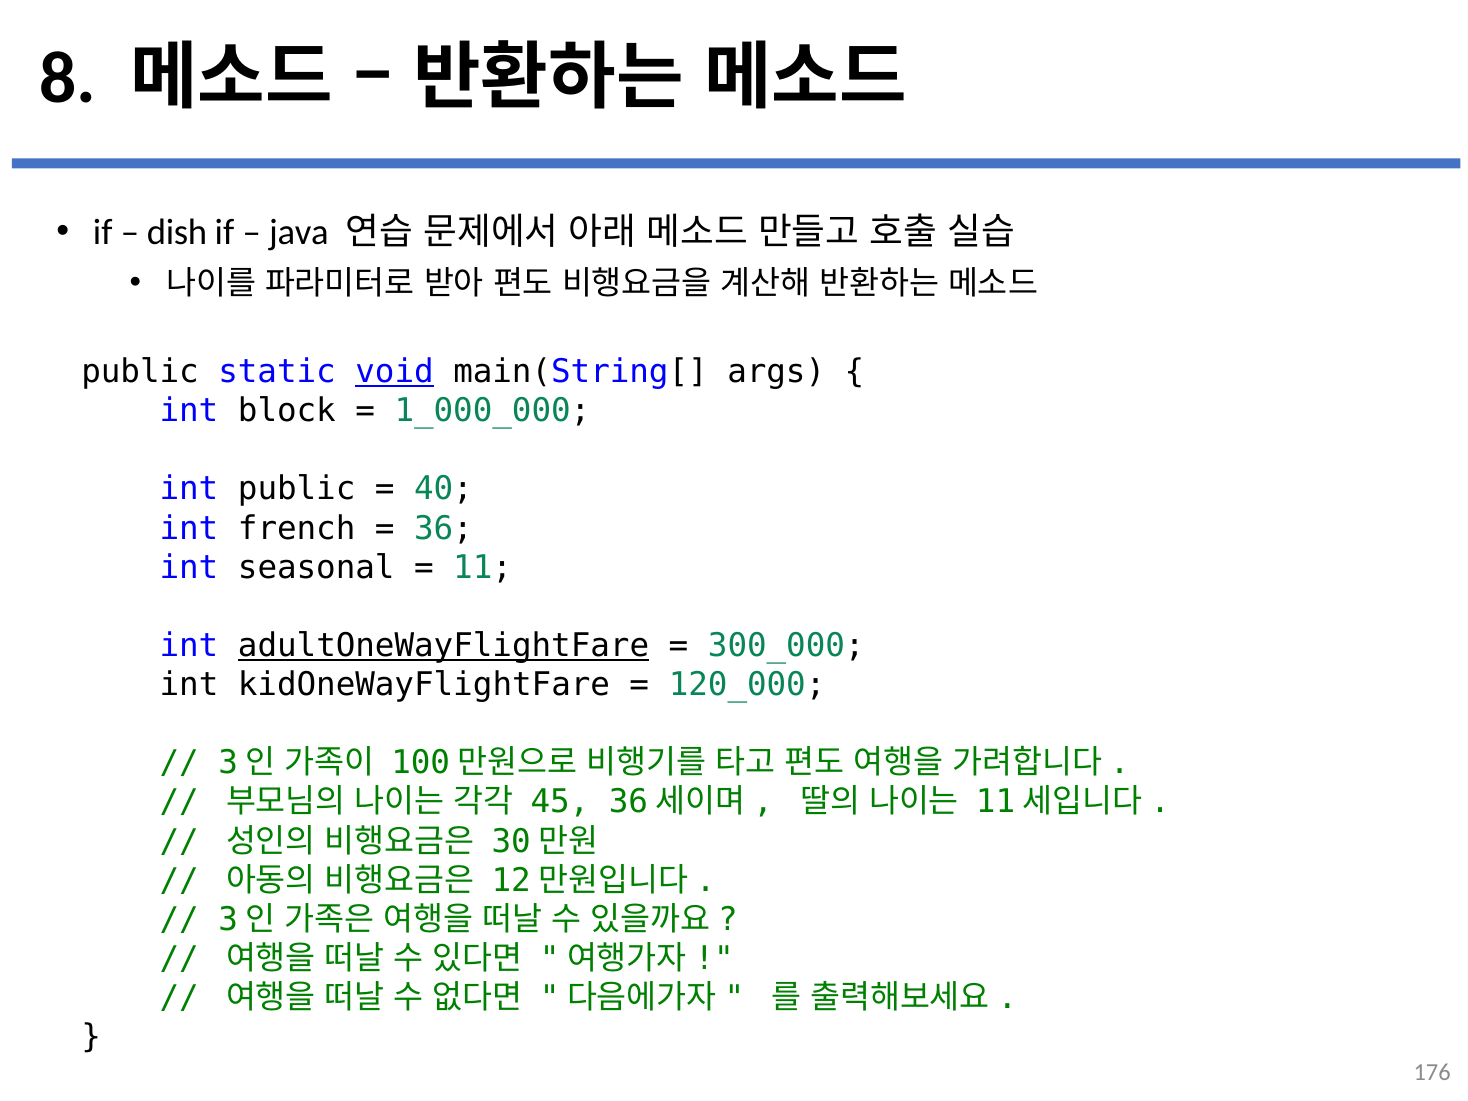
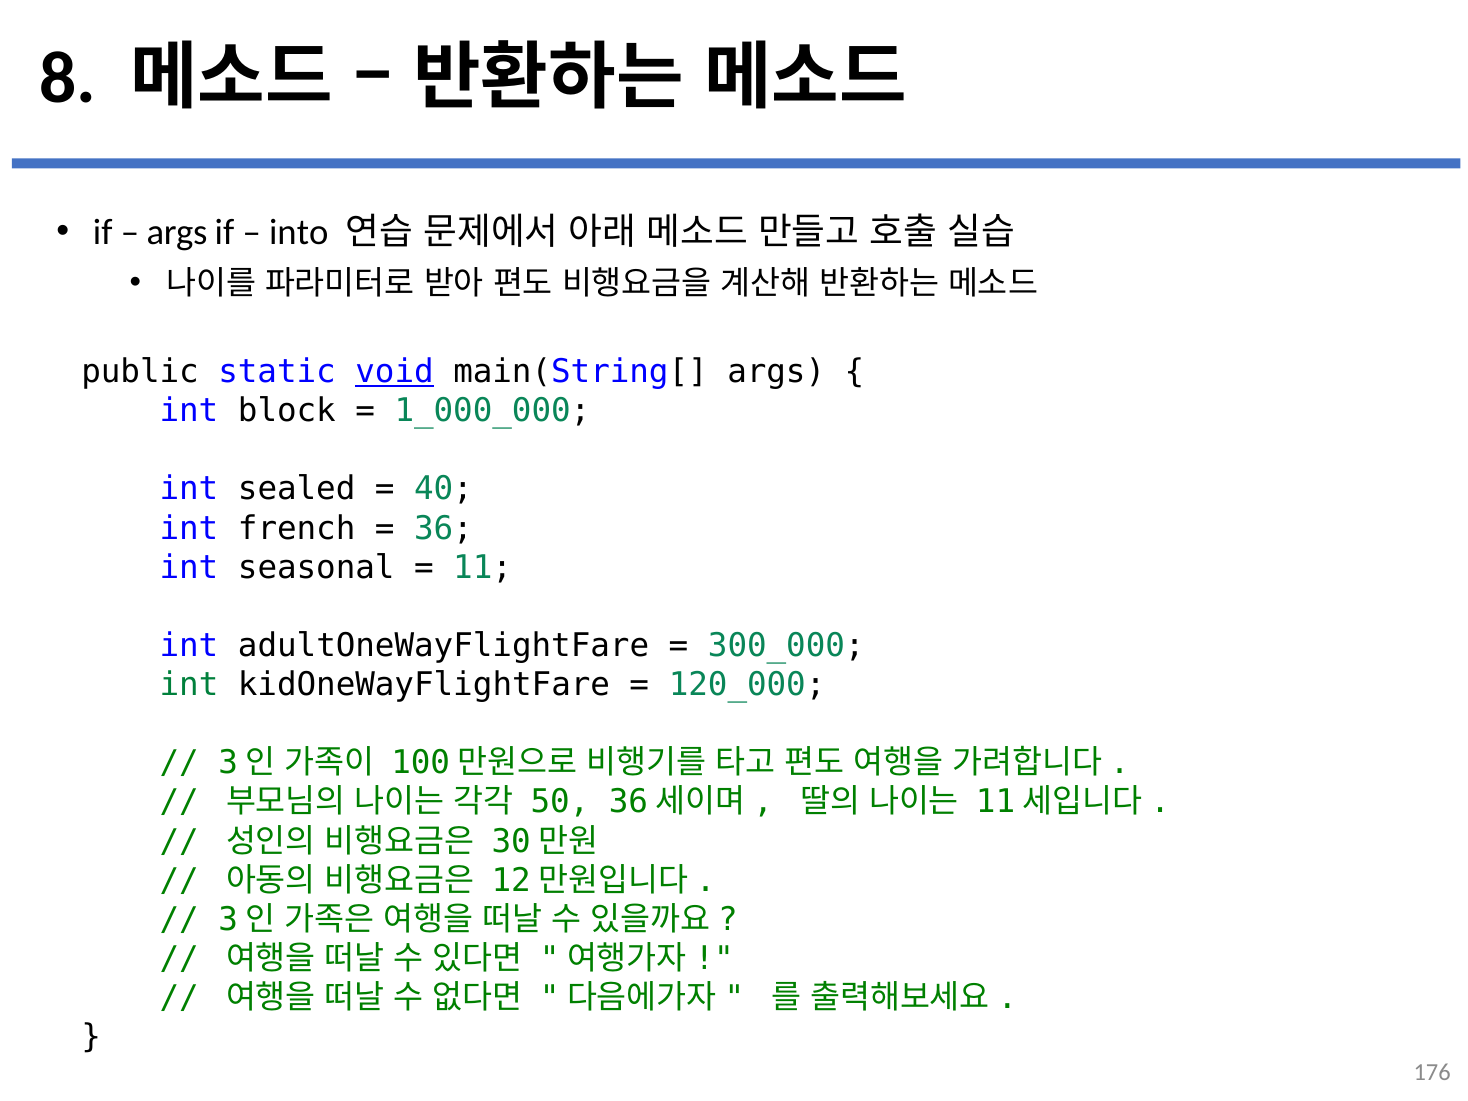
dish: dish -> args (177, 232)
java: java -> into (299, 232)
int public: public -> sealed (297, 489)
adultOneWayFlightFare underline: present -> none (444, 646)
int colour: black -> green (189, 685)
45: 45 -> 50 (560, 802)
